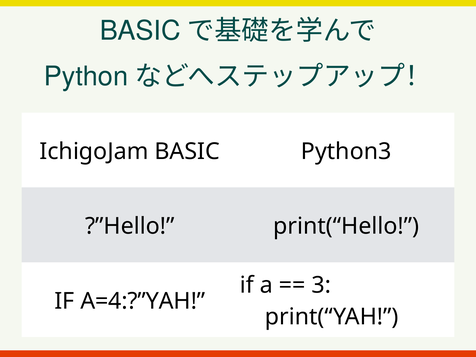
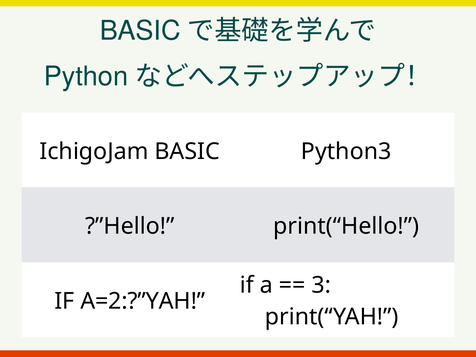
A=4:?”YAH: A=4:?”YAH -> A=2:?”YAH (143, 301)
